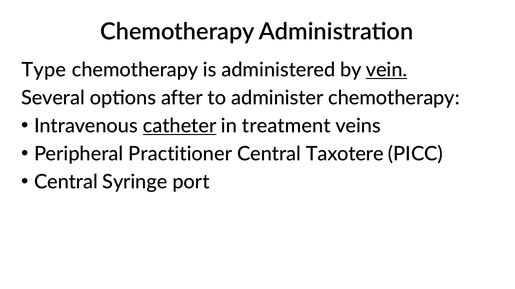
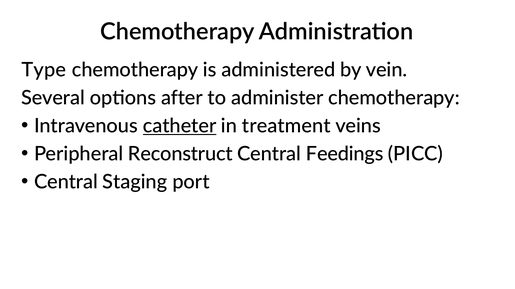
vein underline: present -> none (386, 70)
Practitioner: Practitioner -> Reconstruct (180, 154)
Taxotere: Taxotere -> Feedings (345, 154)
Syringe: Syringe -> Staging (135, 182)
